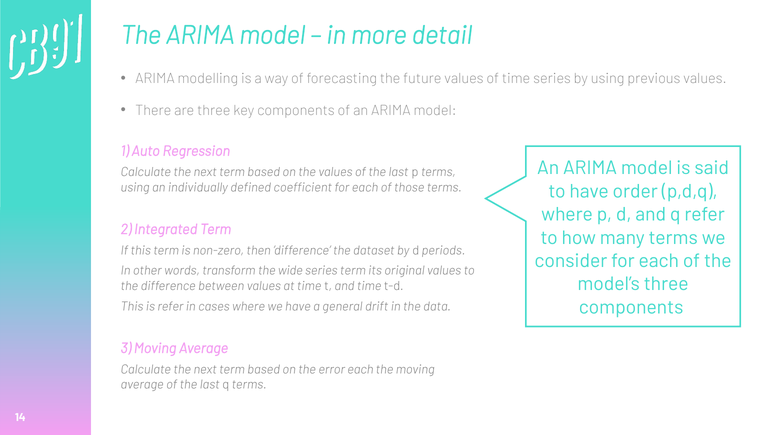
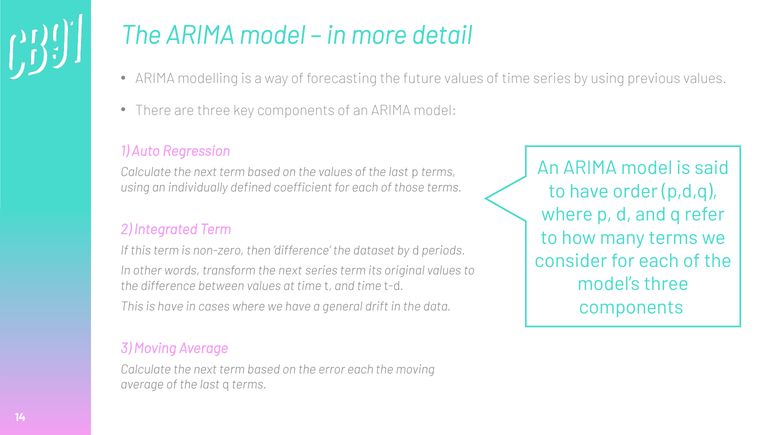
transform the wide: wide -> next (290, 270)
is refer: refer -> have (170, 306)
